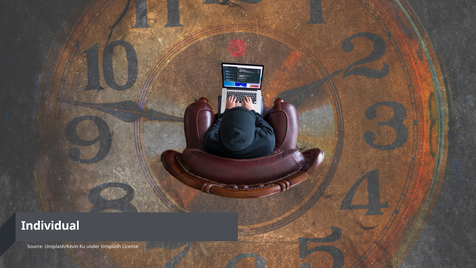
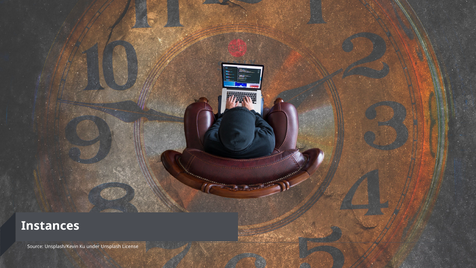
Individual: Individual -> Instances (50, 226)
